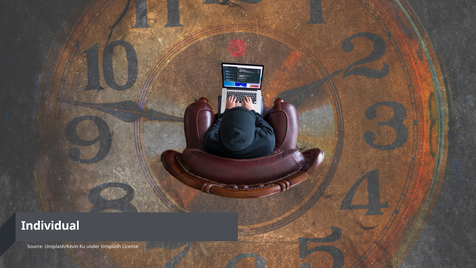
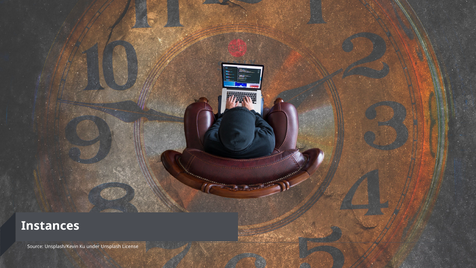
Individual: Individual -> Instances (50, 226)
